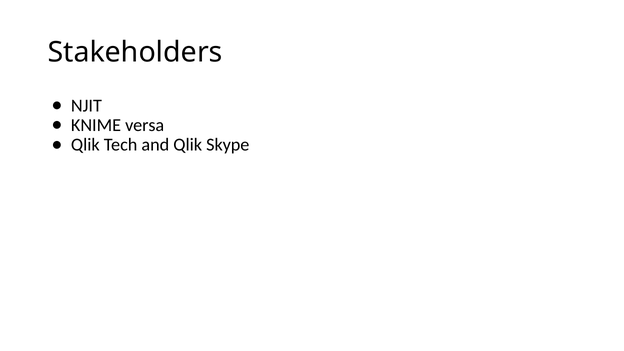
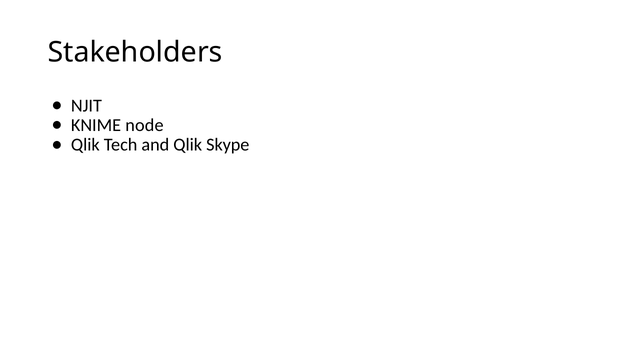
versa: versa -> node (144, 125)
